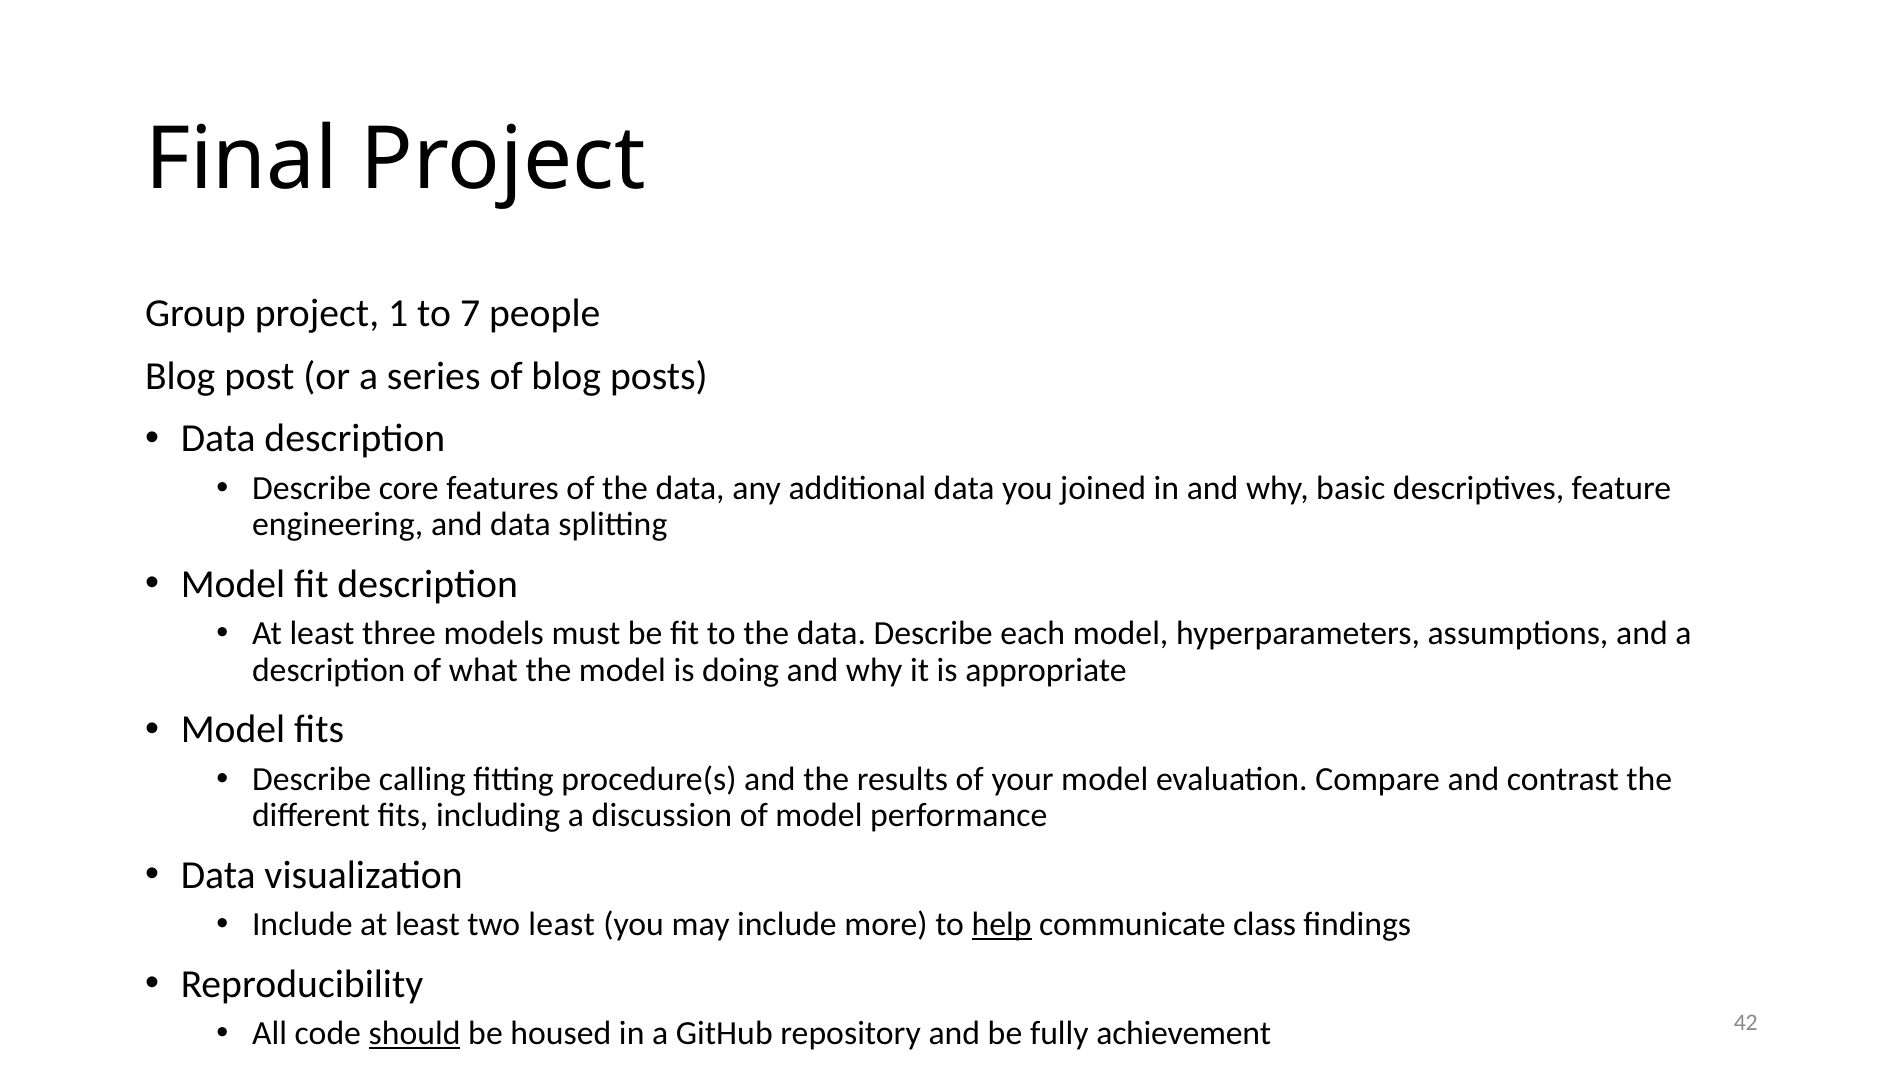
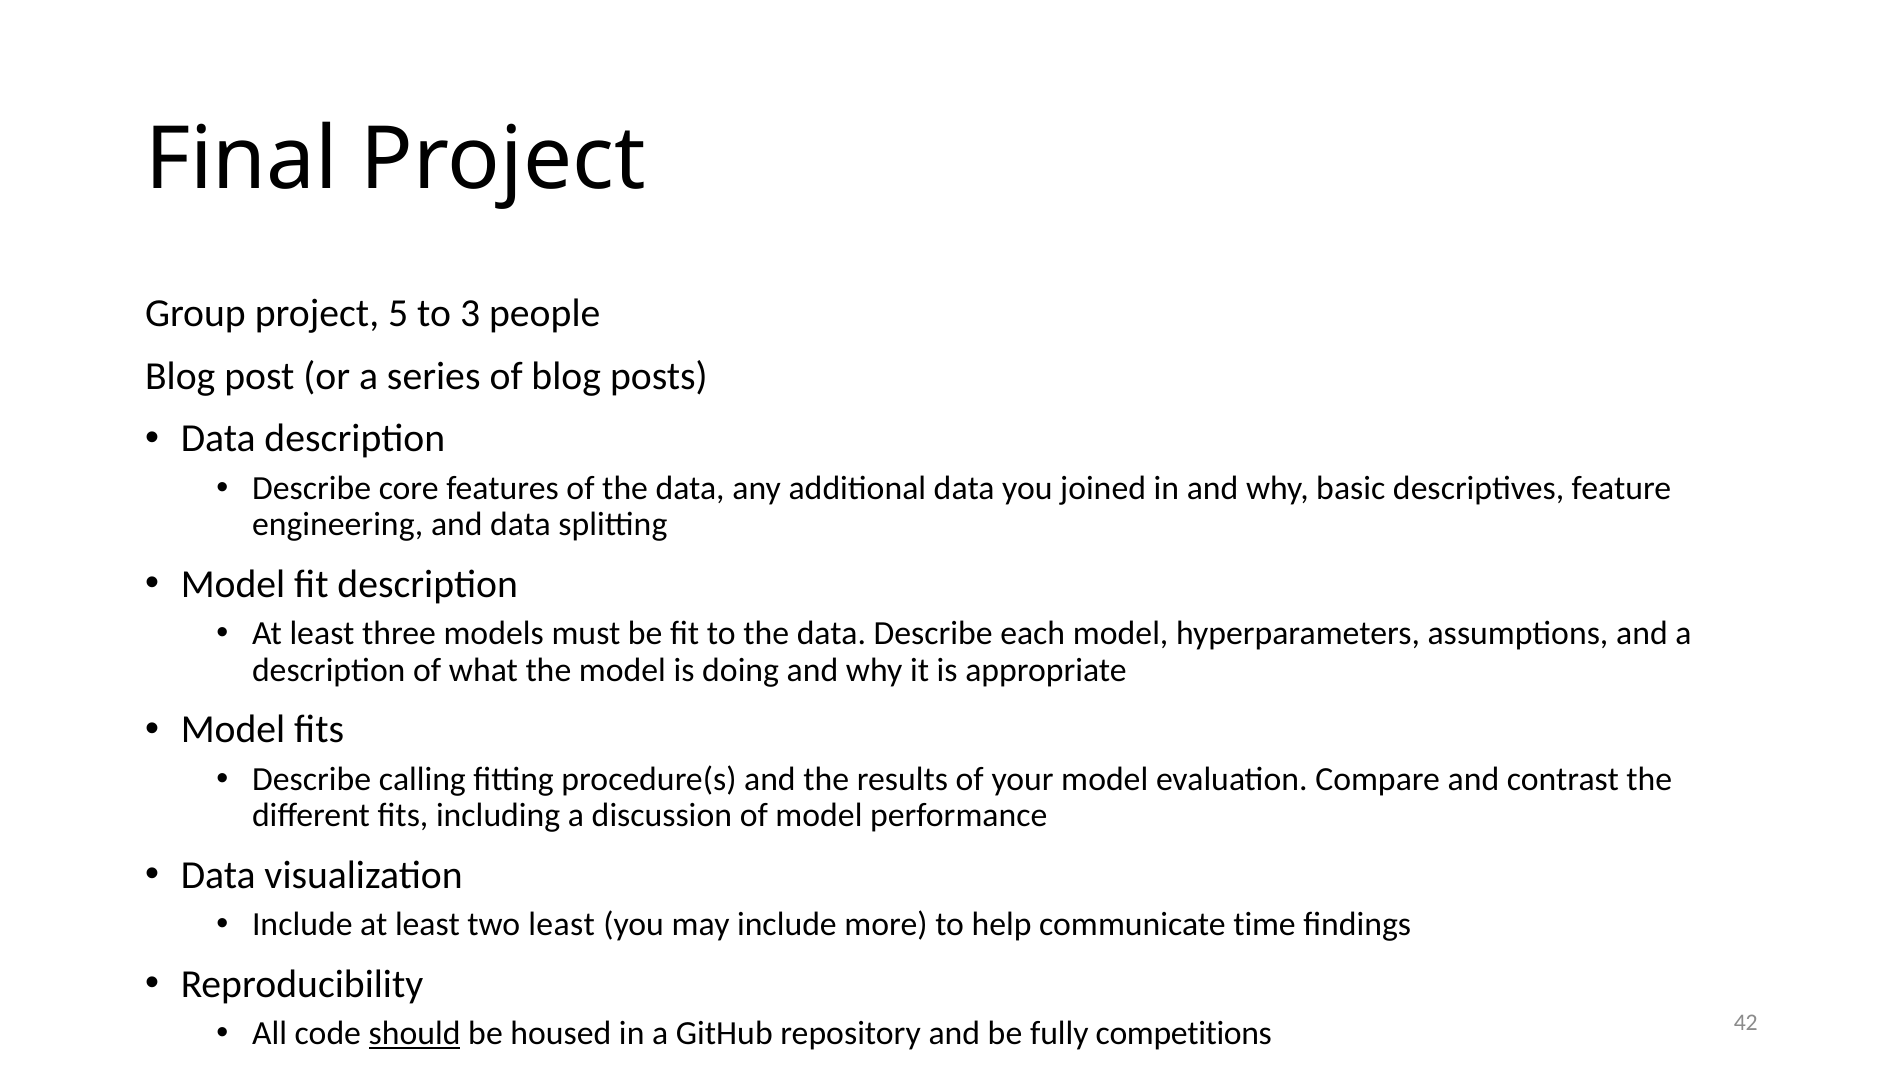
1: 1 -> 5 (398, 313)
7: 7 -> 3 (470, 313)
help underline: present -> none (1002, 924)
class: class -> time (1265, 924)
achievement: achievement -> competitions (1184, 1033)
